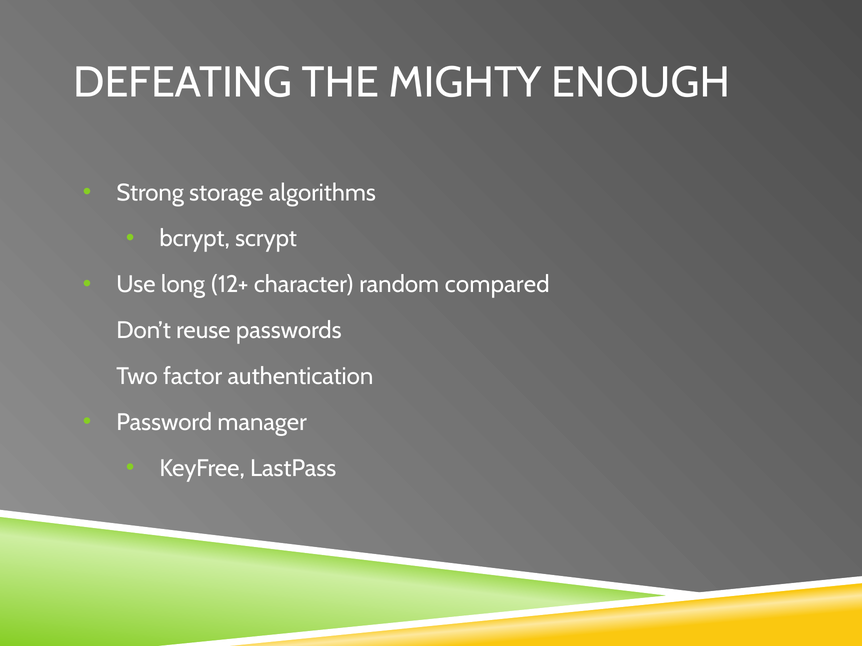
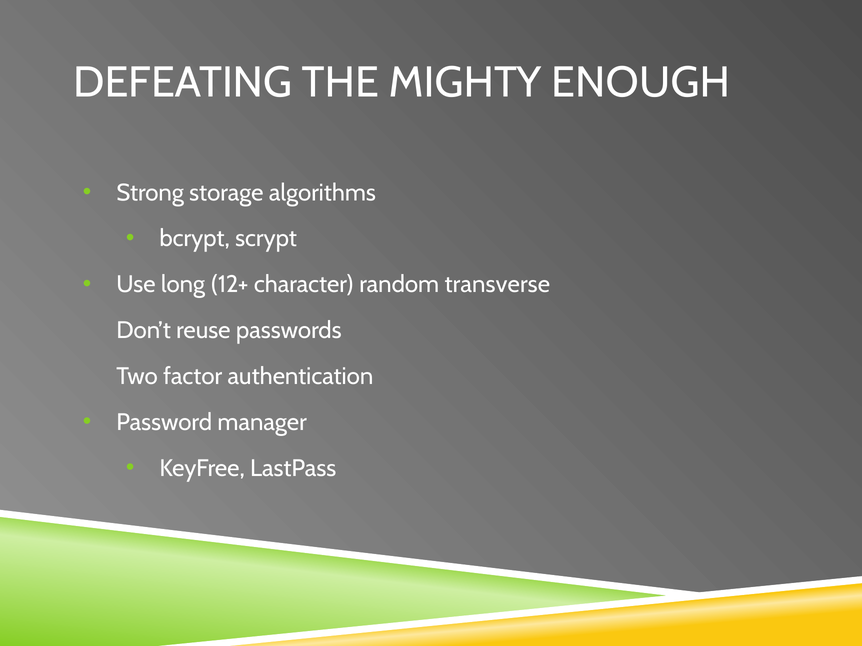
compared: compared -> transverse (497, 285)
